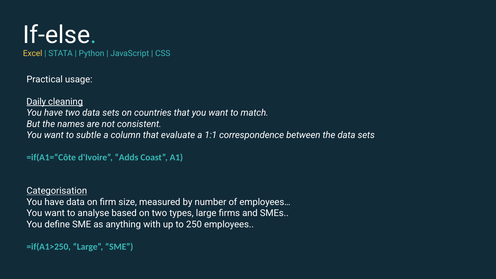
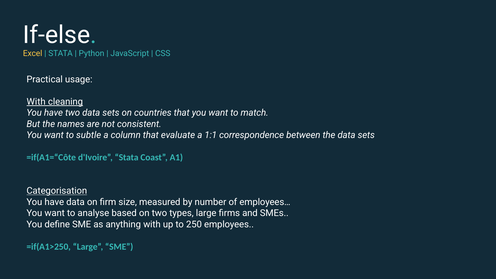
Daily: Daily -> With (36, 102)
d'Ivoire Adds: Adds -> Stata (127, 157)
